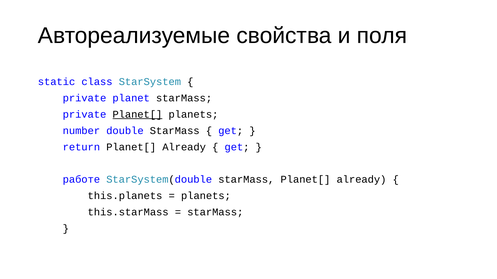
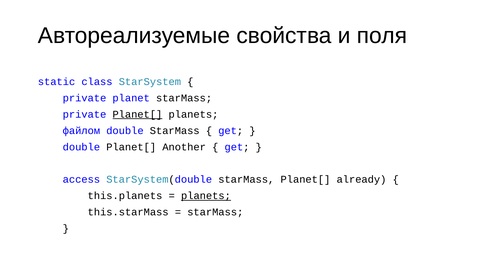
number: number -> файлом (81, 131)
return: return -> double (81, 147)
Already: Already -> Another (184, 147)
работе: работе -> access (81, 180)
planets underline: none -> present (206, 196)
